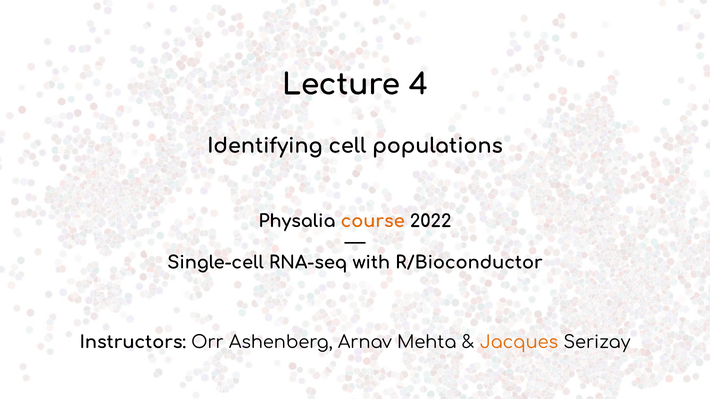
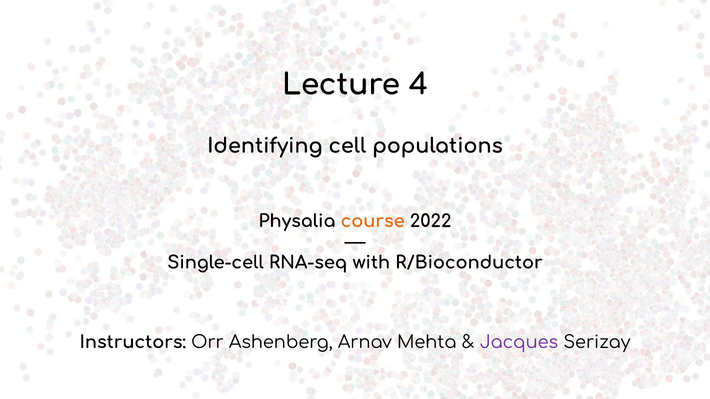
Jacques colour: orange -> purple (519, 343)
